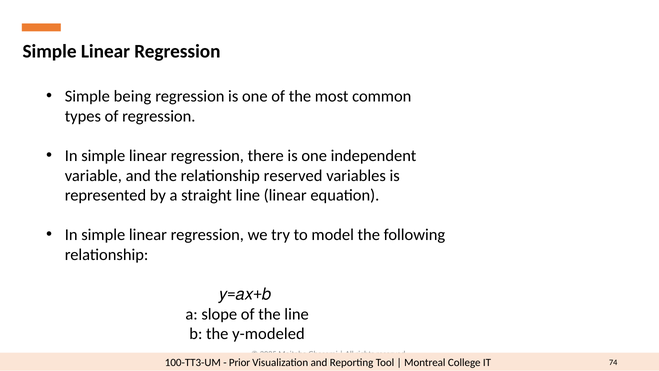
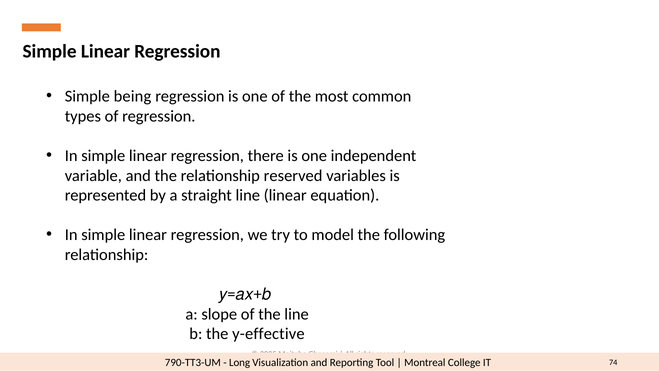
y-modeled: y-modeled -> y-effective (268, 334)
100-TT3-UM: 100-TT3-UM -> 790-TT3-UM (193, 362)
Prior: Prior -> Long (240, 362)
